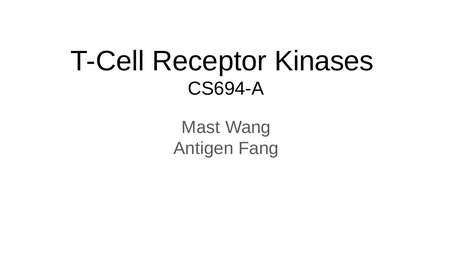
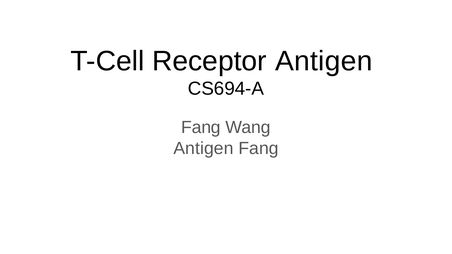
Receptor Kinases: Kinases -> Antigen (324, 61)
Mast: Mast -> Fang (201, 127)
